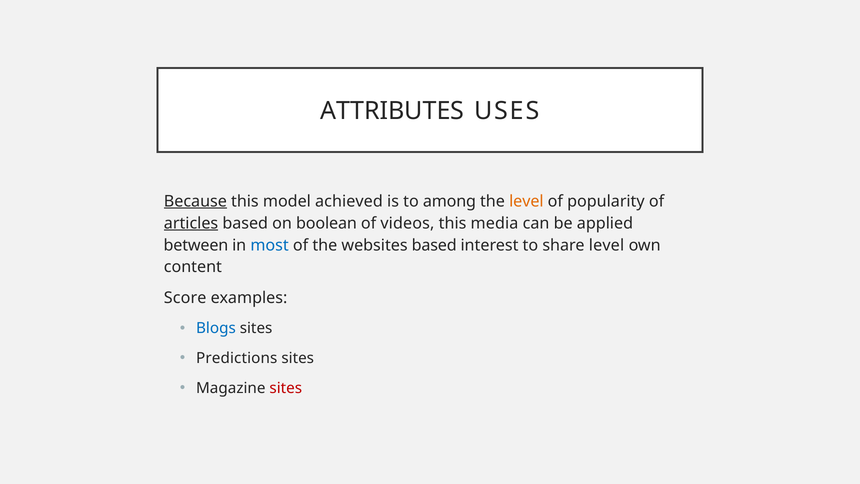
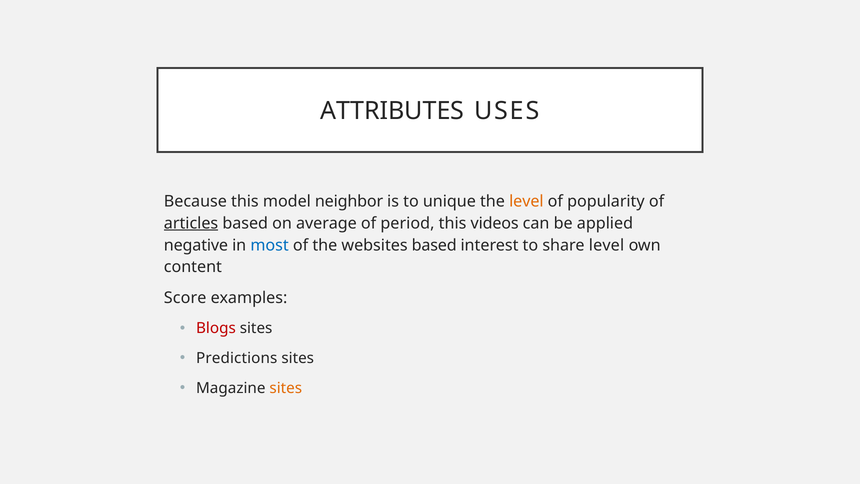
Because underline: present -> none (195, 201)
achieved: achieved -> neighbor (349, 201)
among: among -> unique (449, 201)
boolean: boolean -> average (326, 223)
videos: videos -> period (407, 223)
media: media -> videos (495, 223)
between: between -> negative (196, 245)
Blogs colour: blue -> red (216, 328)
sites colour: red -> orange (286, 388)
